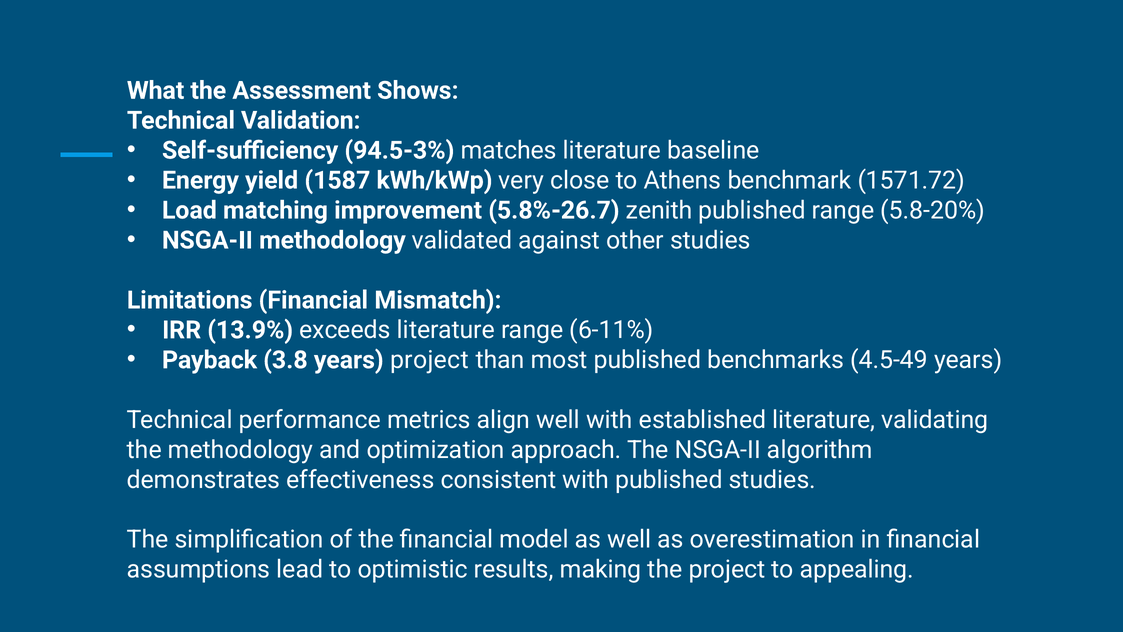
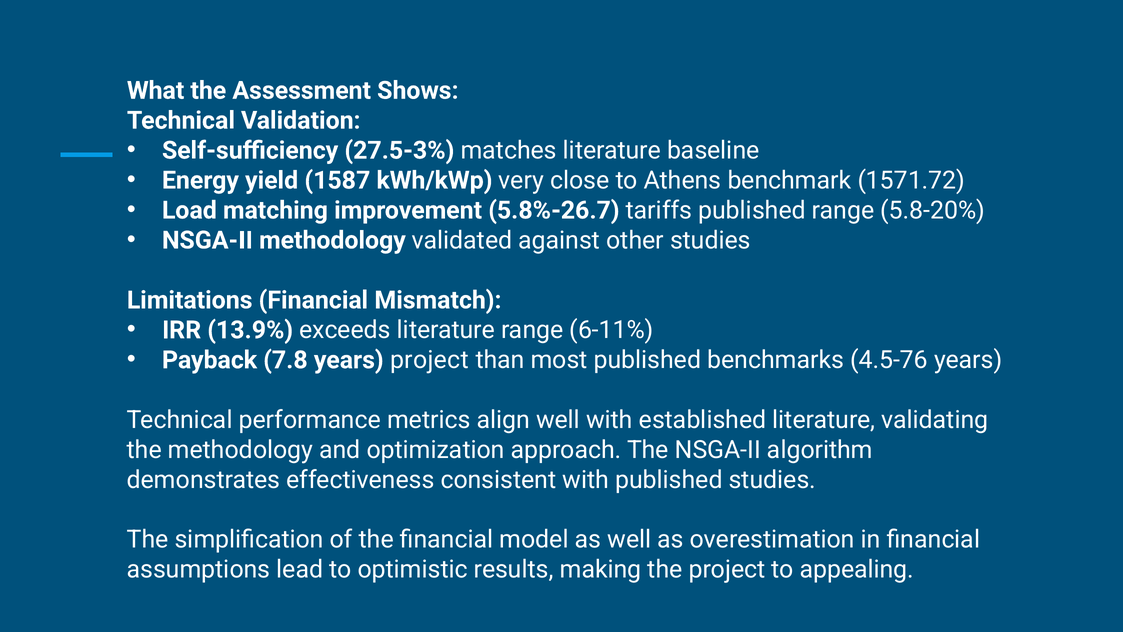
94.5-3%: 94.5-3% -> 27.5-3% (399, 150)
zenith: zenith -> tariffs (659, 210)
3.8: 3.8 -> 7.8 (285, 360)
4.5-49: 4.5-49 -> 4.5-76 (889, 360)
